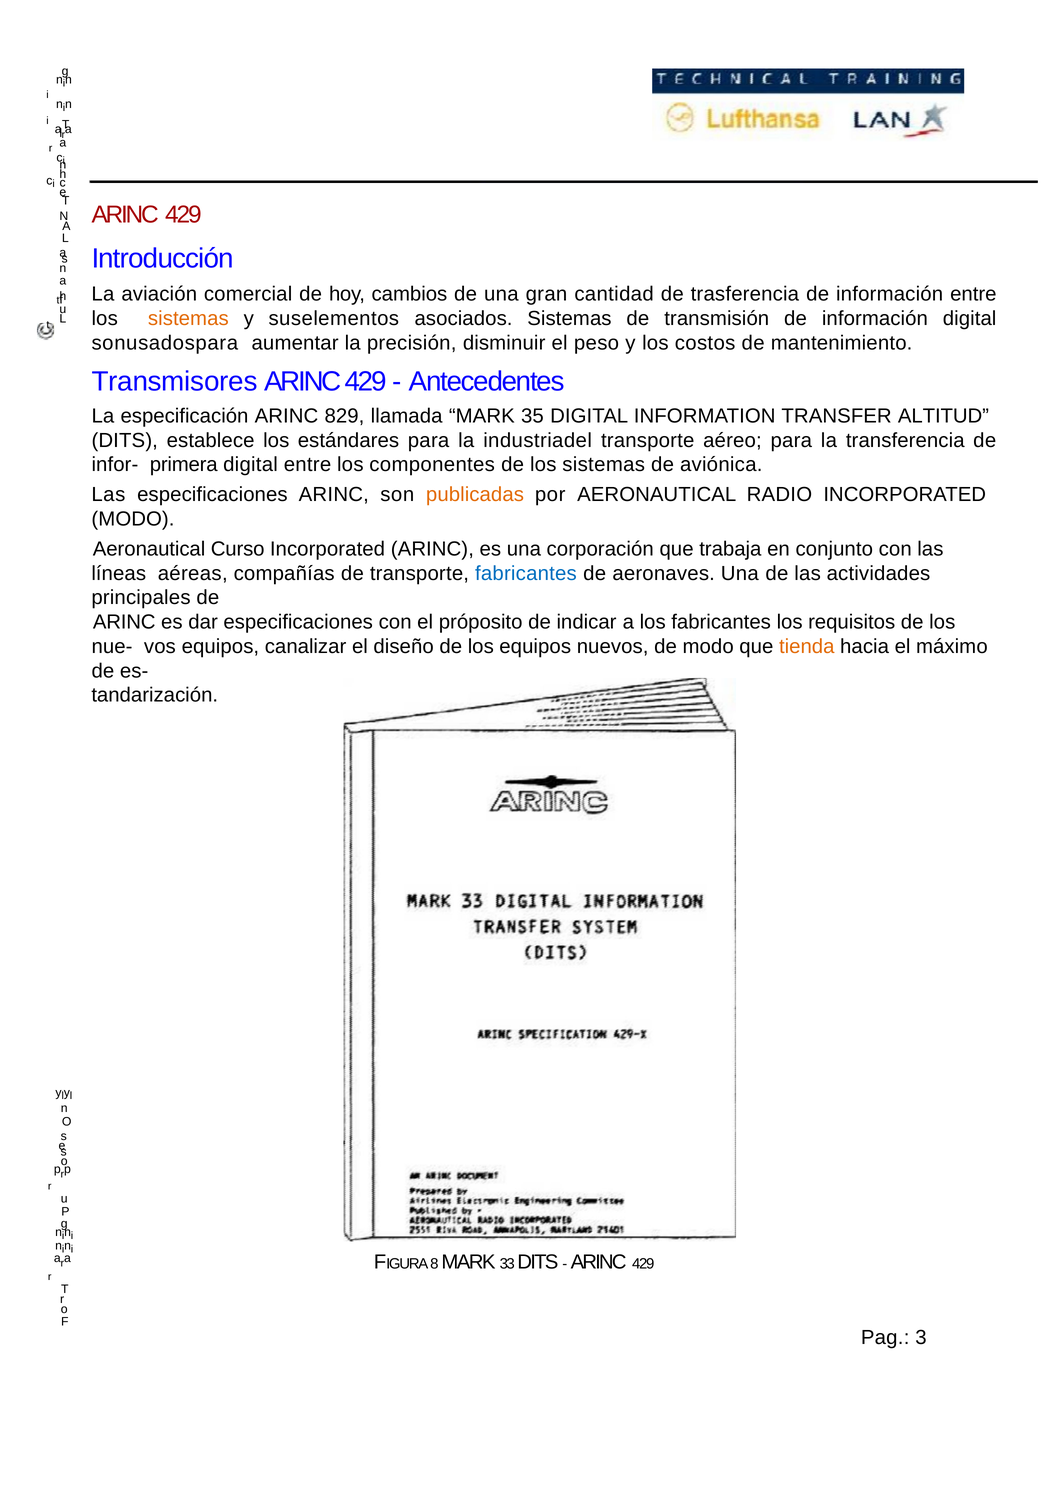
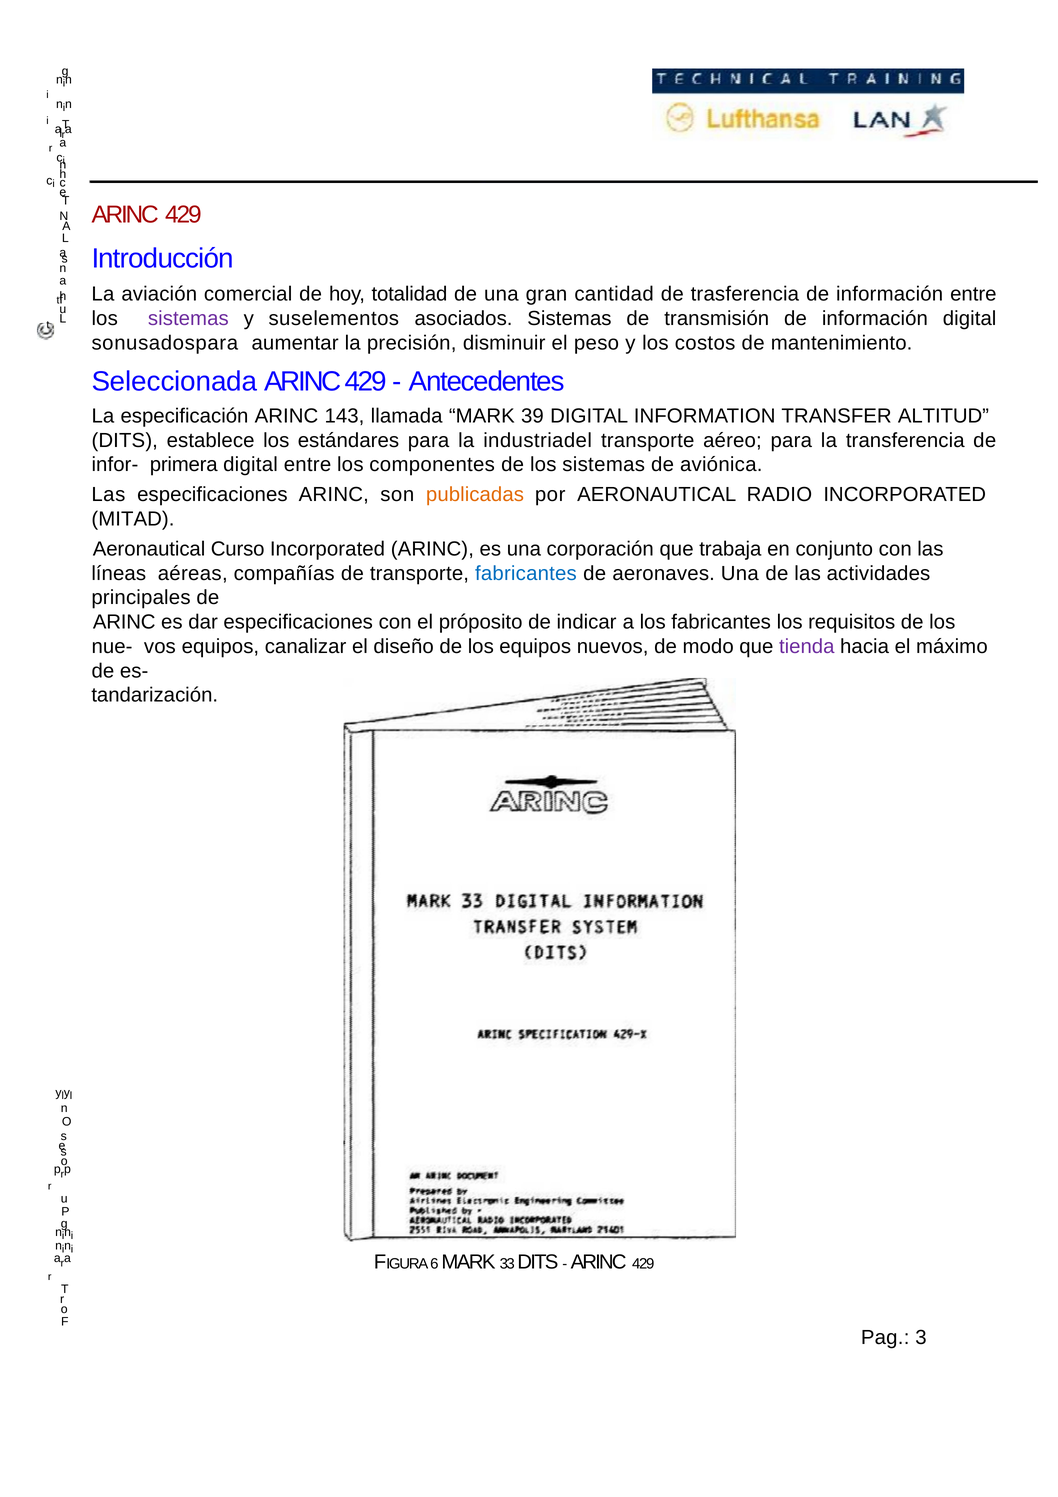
cambios: cambios -> totalidad (409, 294)
sistemas colour: orange -> purple (188, 318)
Transmisores: Transmisores -> Seleccionada (174, 382)
829: 829 -> 143 (344, 416)
35: 35 -> 39 (532, 416)
MODO: MODO -> MITAD (133, 519)
tienda colour: orange -> purple (807, 647)
8: 8 -> 6 (434, 1264)
